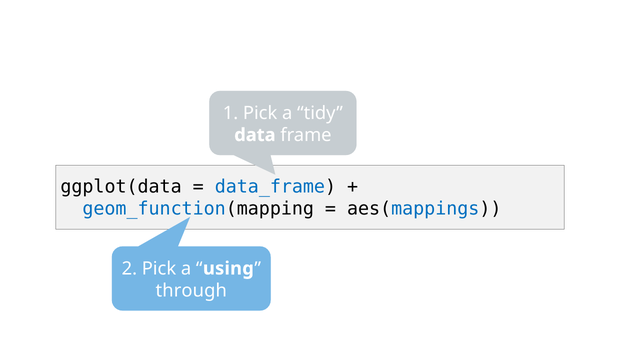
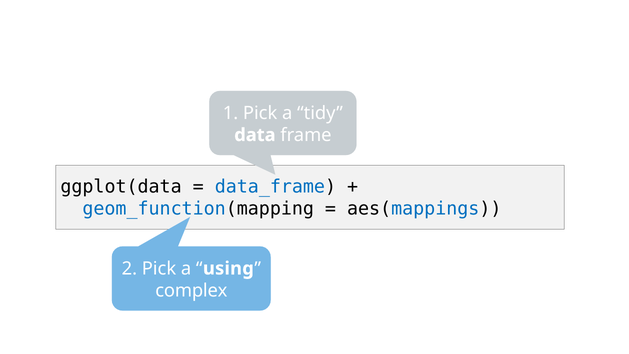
through: through -> complex (191, 290)
